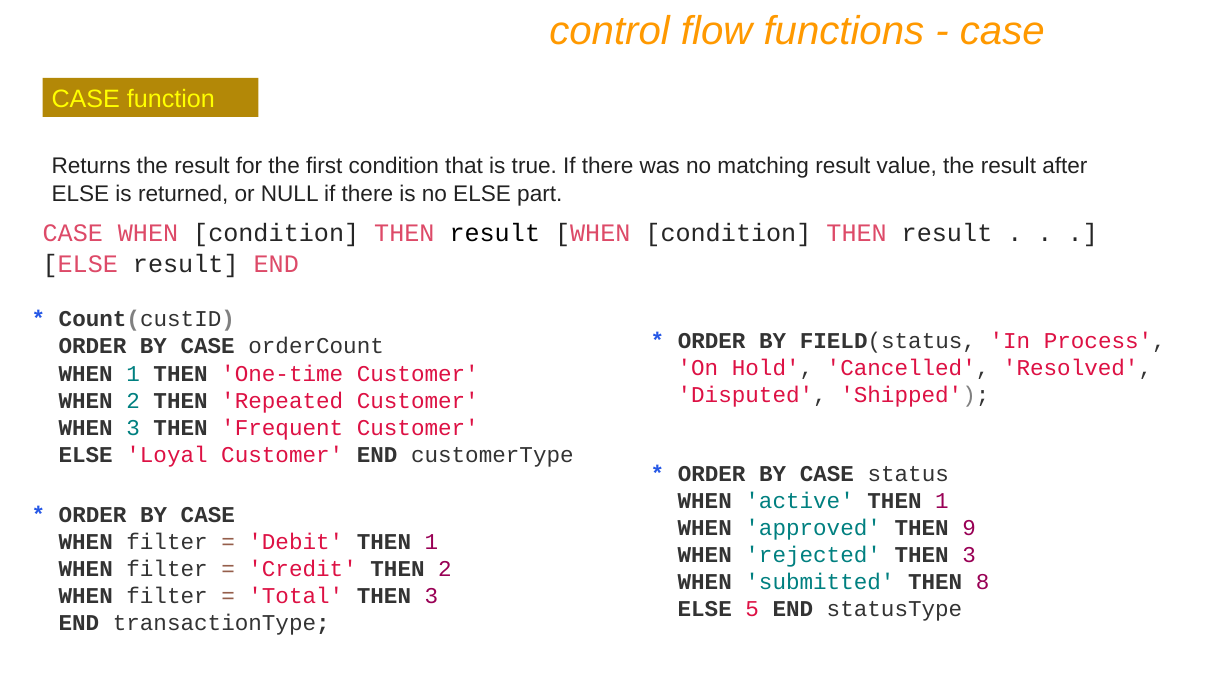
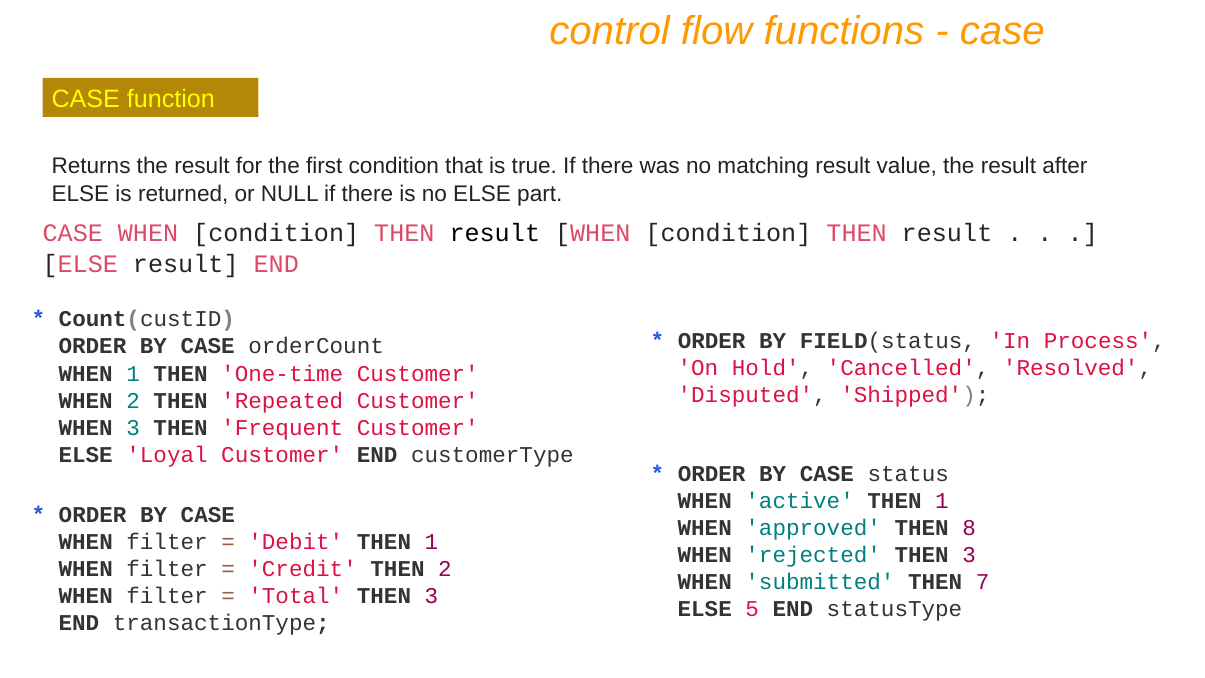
9: 9 -> 8 (969, 528)
8: 8 -> 7 (983, 582)
